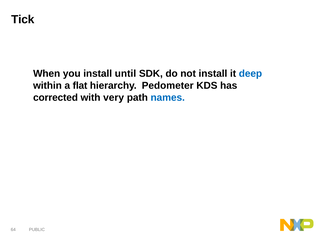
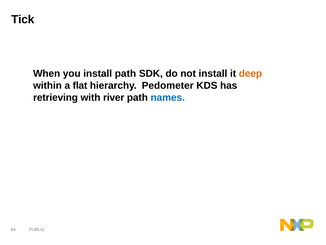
install until: until -> path (125, 74)
deep colour: blue -> orange (250, 74)
corrected: corrected -> retrieving (56, 97)
very: very -> river (114, 97)
